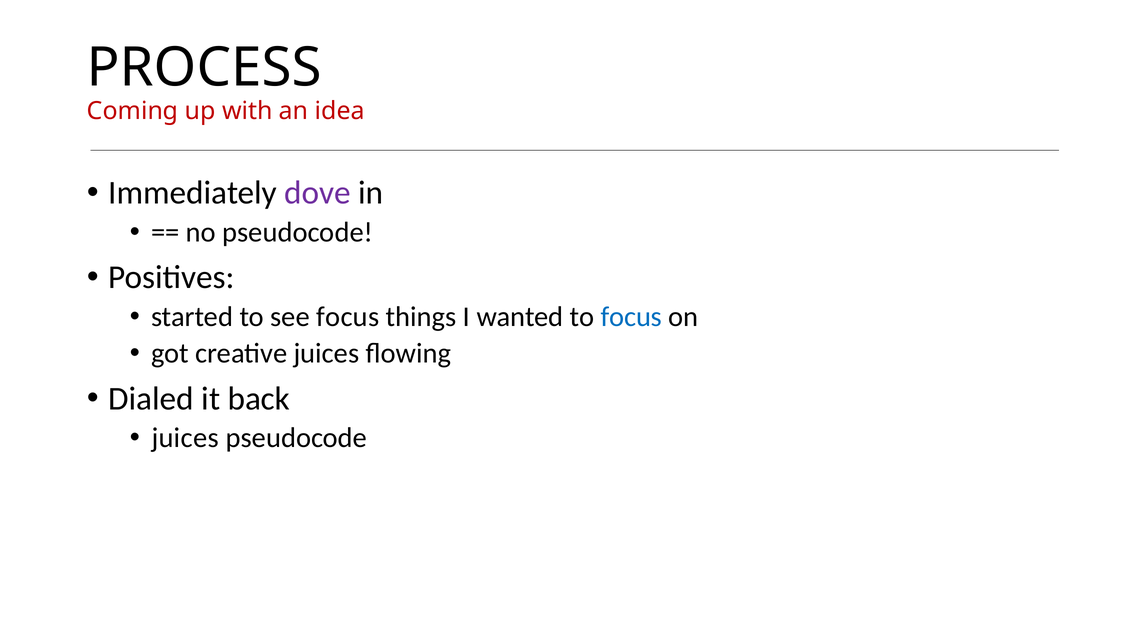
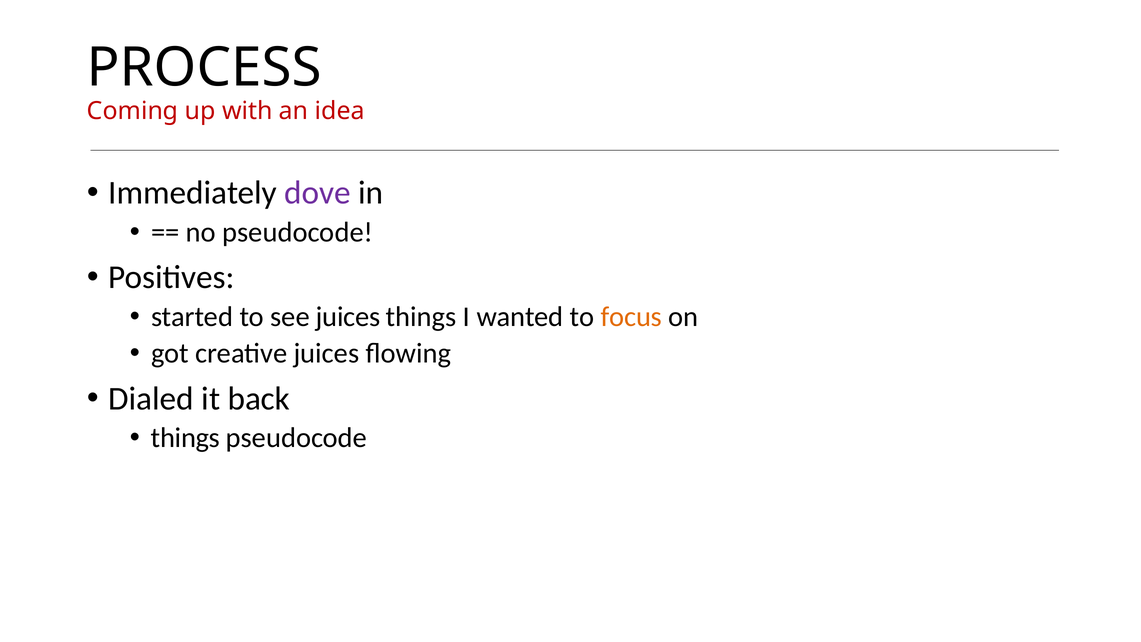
see focus: focus -> juices (348, 317)
focus colour: blue -> orange (631, 317)
juices: juices -> things (185, 438)
